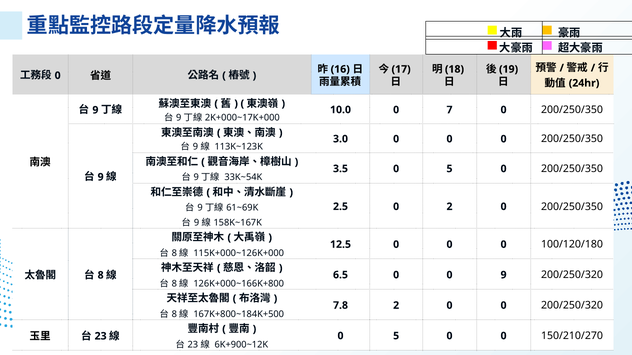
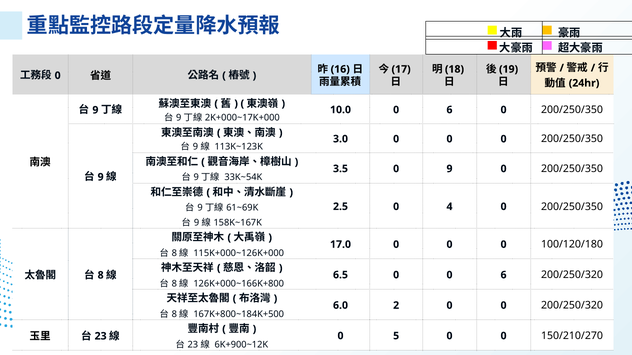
10.0 0 7: 7 -> 6 (449, 110)
3.5 0 5: 5 -> 9 (449, 169)
0 2: 2 -> 4 (449, 207)
12.5: 12.5 -> 17.0 (341, 245)
0 0 9: 9 -> 6 (504, 275)
7.8: 7.8 -> 6.0 (341, 306)
